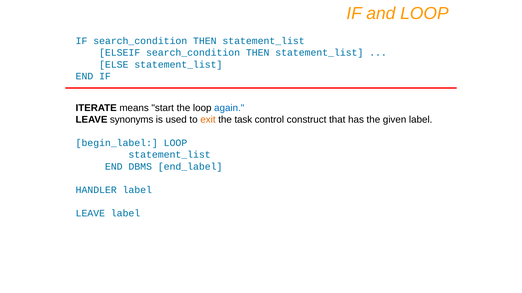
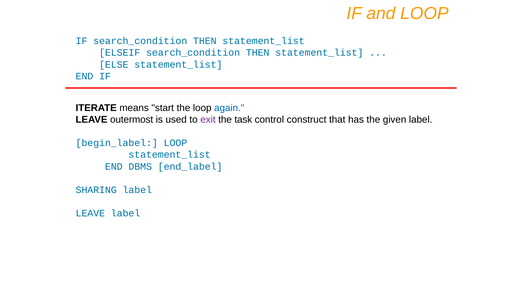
synonyms: synonyms -> outermost (132, 120)
exit colour: orange -> purple (208, 120)
HANDLER: HANDLER -> SHARING (96, 190)
